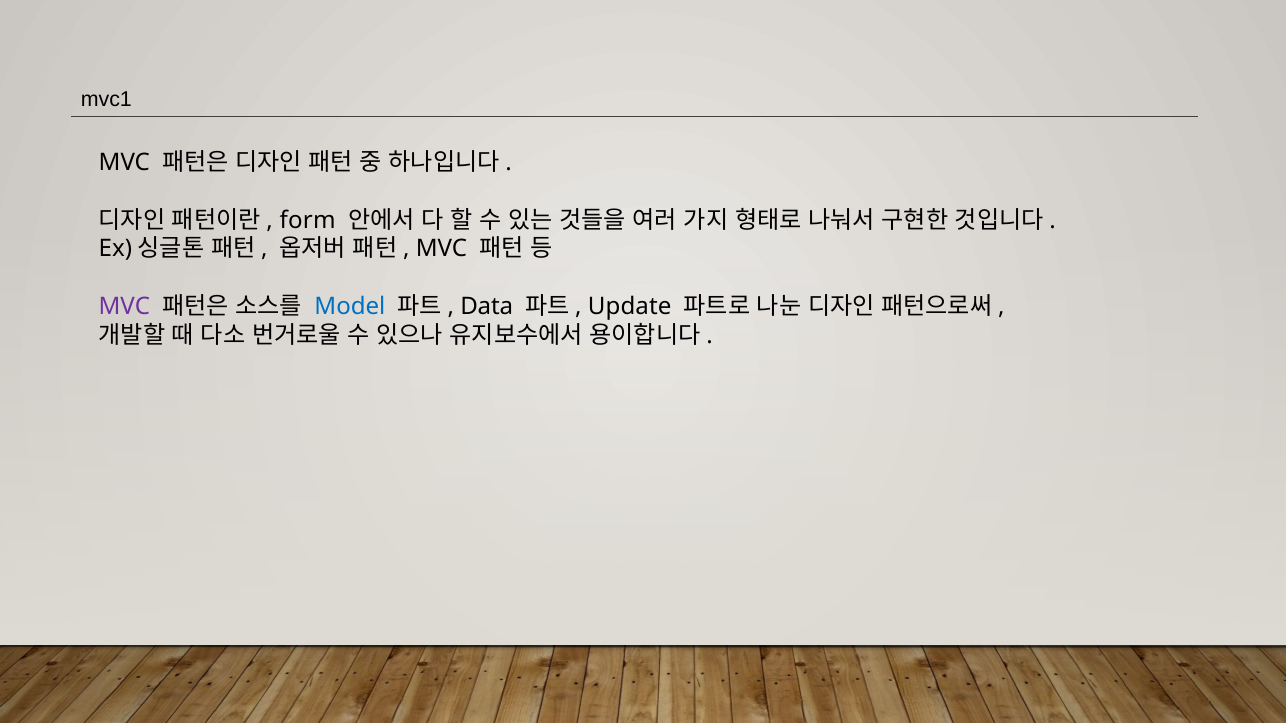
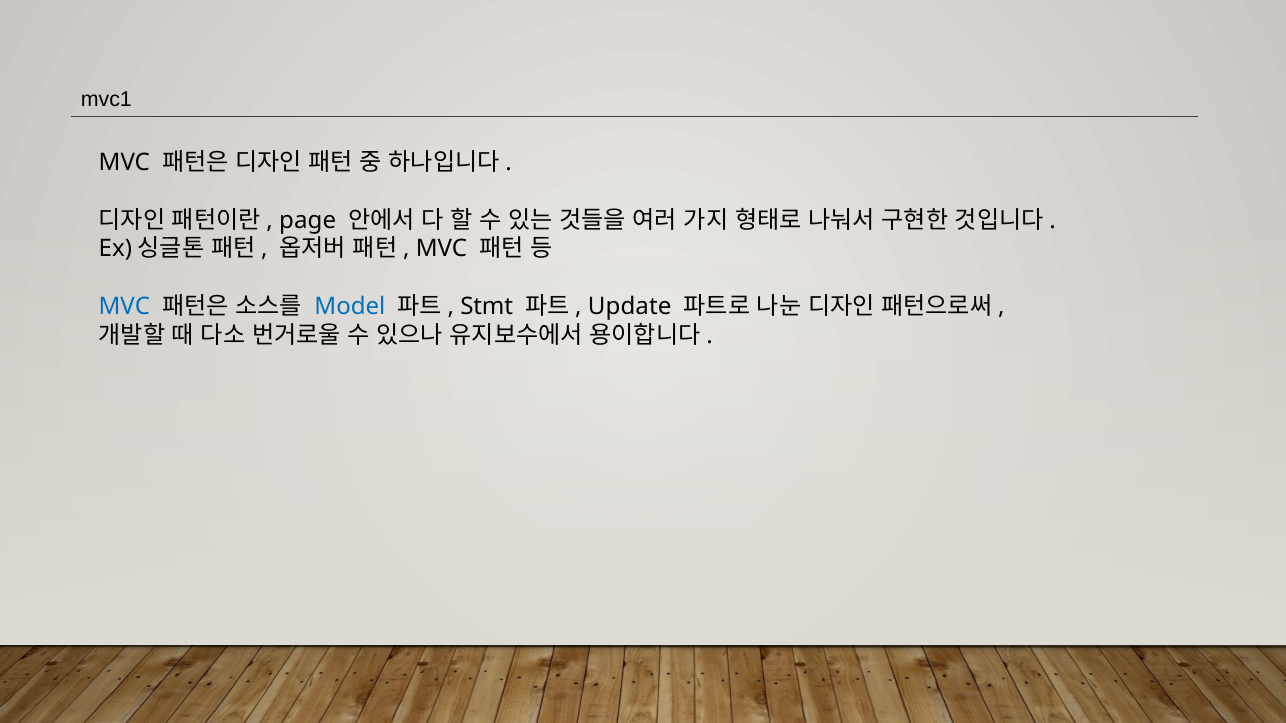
form: form -> page (308, 220)
MVC colour: purple -> blue (124, 307)
Data: Data -> Stmt (487, 307)
